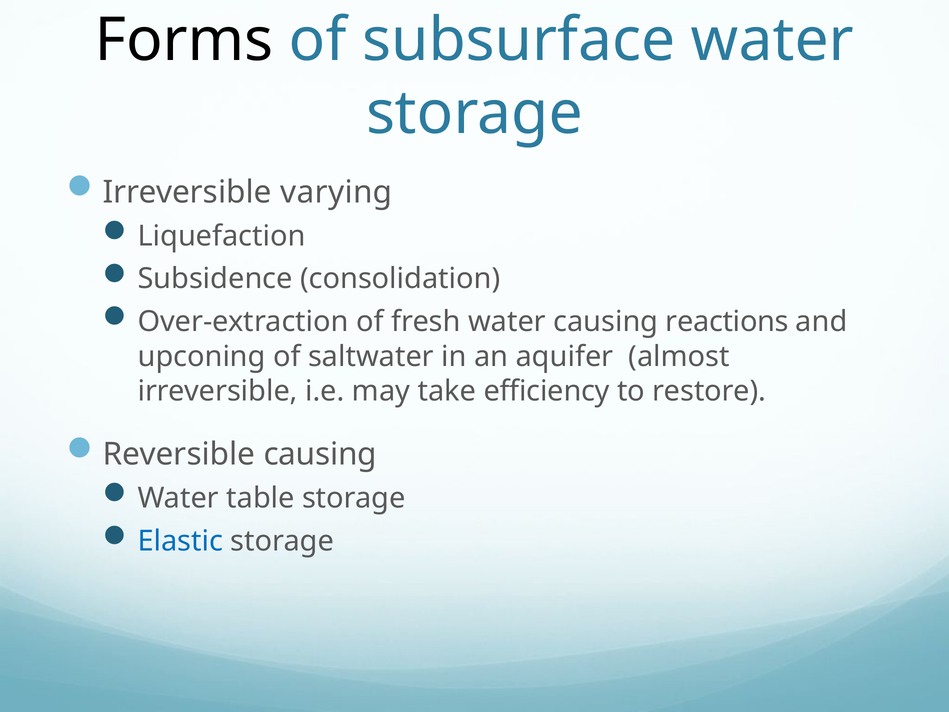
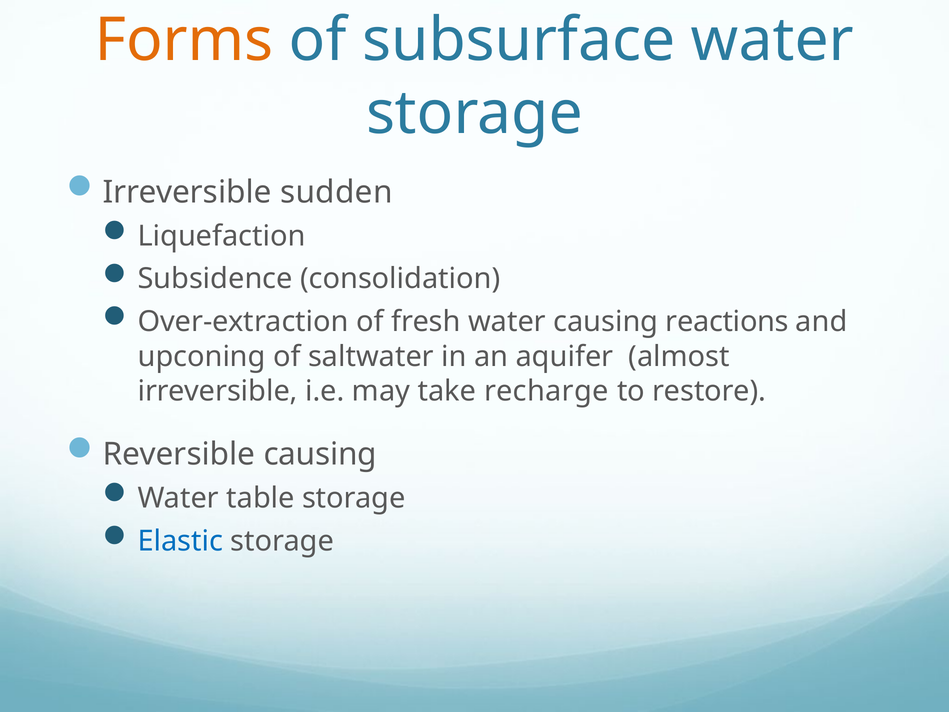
Forms colour: black -> orange (184, 40)
varying: varying -> sudden (336, 192)
efficiency: efficiency -> recharge (546, 391)
